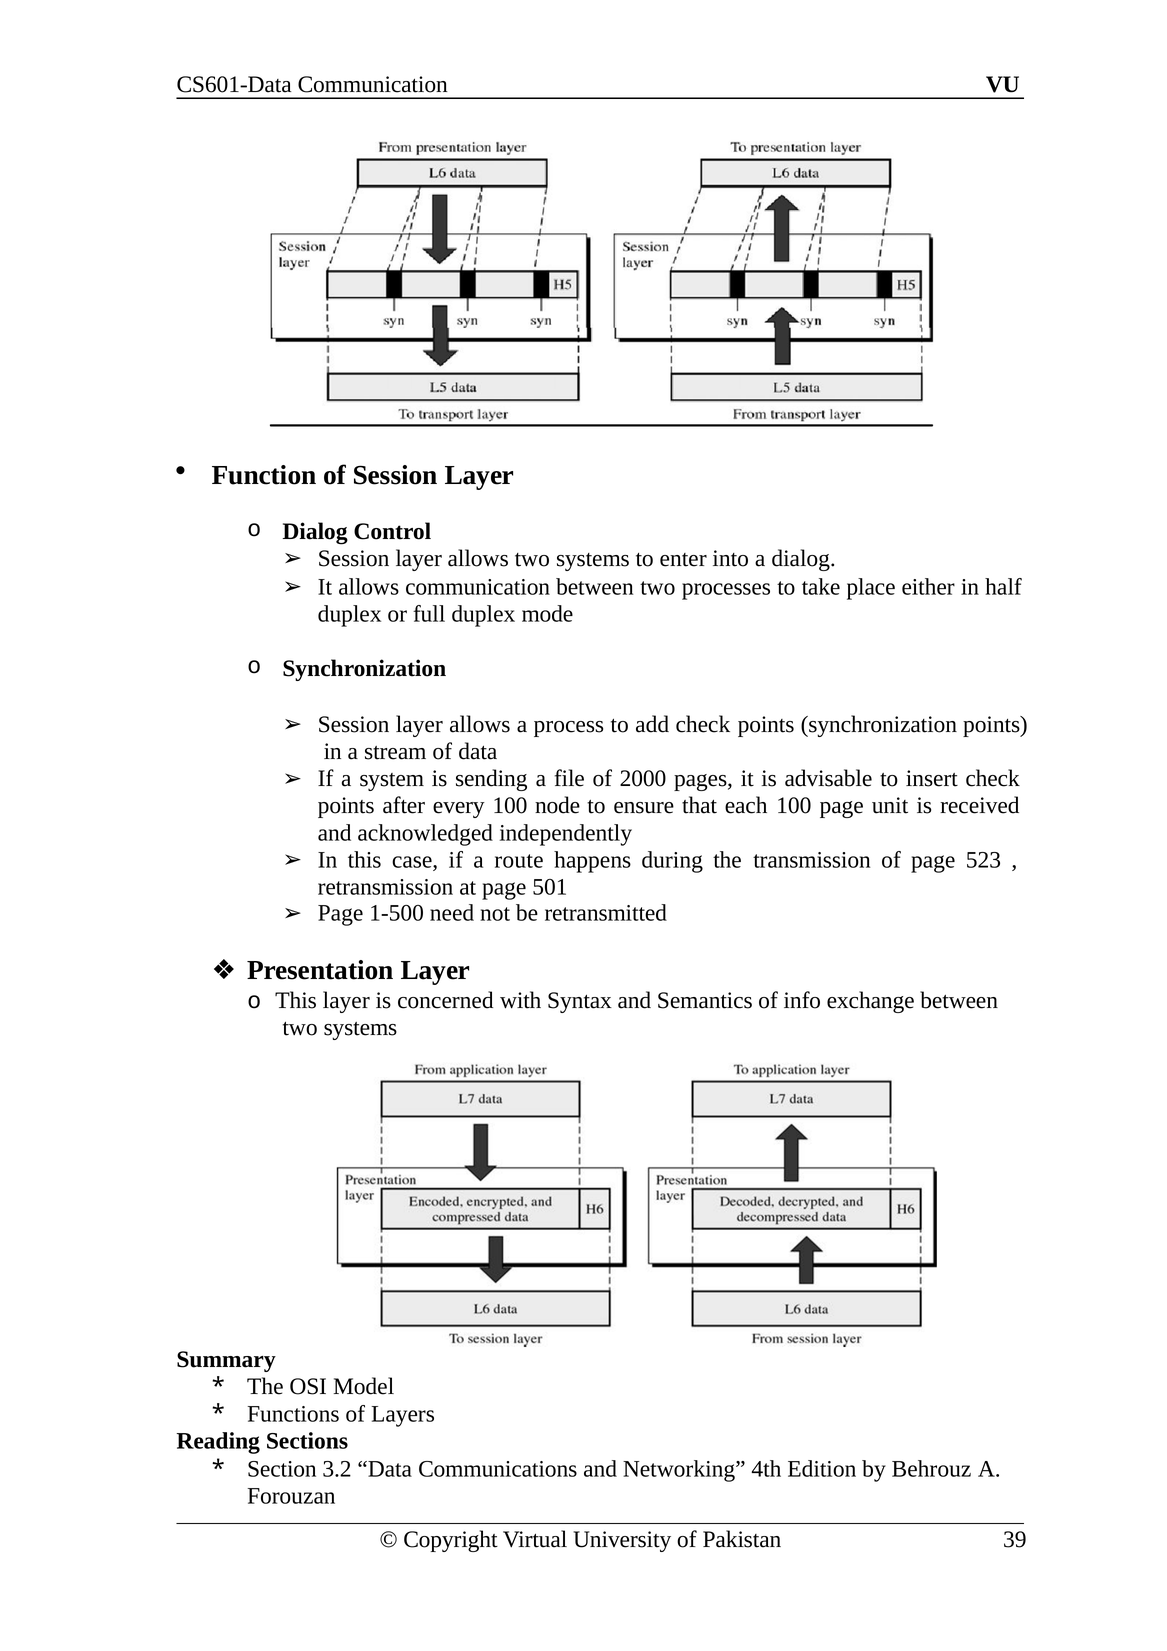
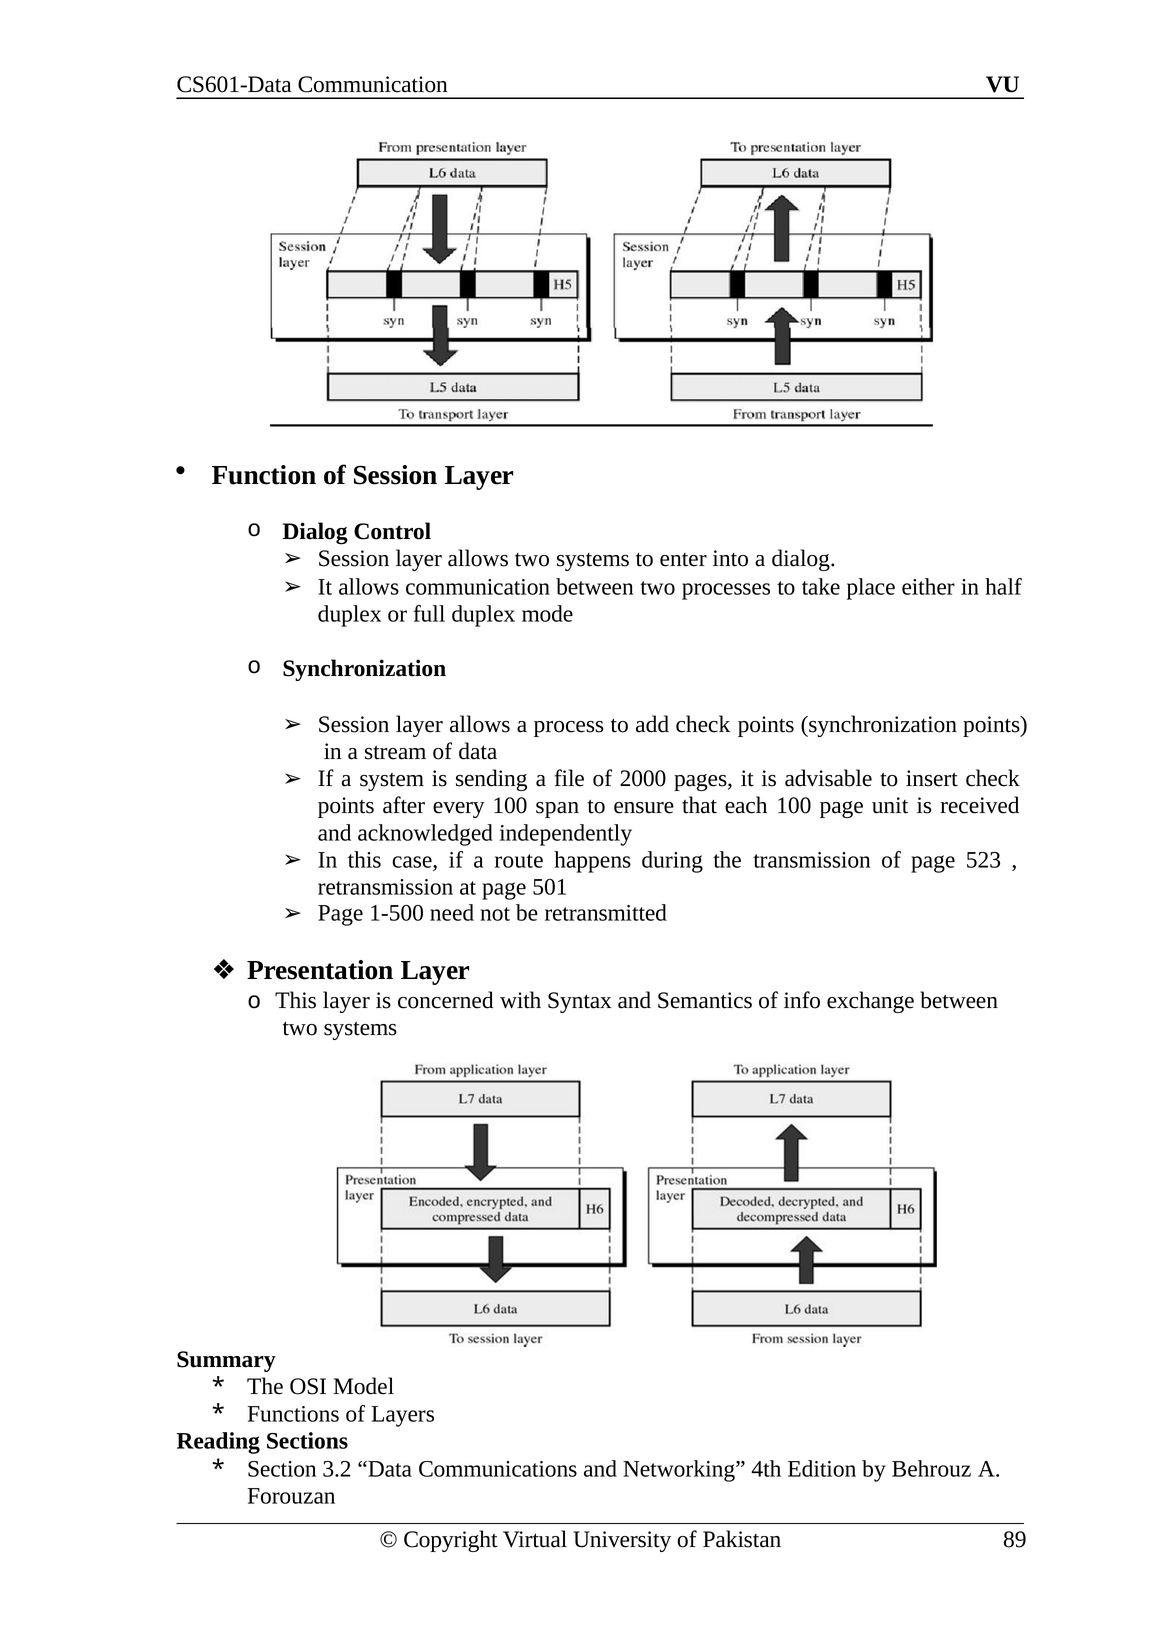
node: node -> span (557, 806)
39: 39 -> 89 (1015, 1540)
